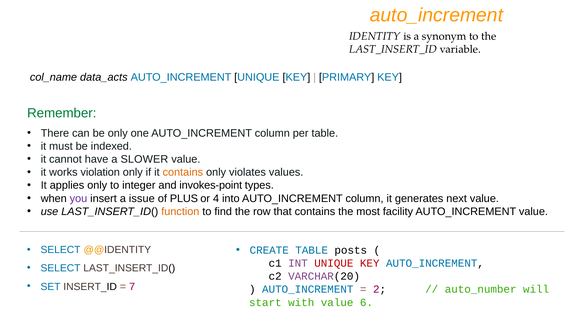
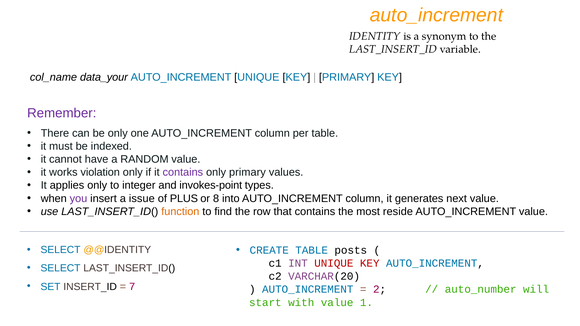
data_acts: data_acts -> data_your (104, 77)
Remember colour: green -> purple (62, 113)
SLOWER: SLOWER -> RANDOM (144, 159)
contains colour: orange -> purple (183, 172)
only violates: violates -> primary (247, 172)
4: 4 -> 8 (216, 199)
facility: facility -> reside (398, 212)
6: 6 -> 1 (366, 303)
